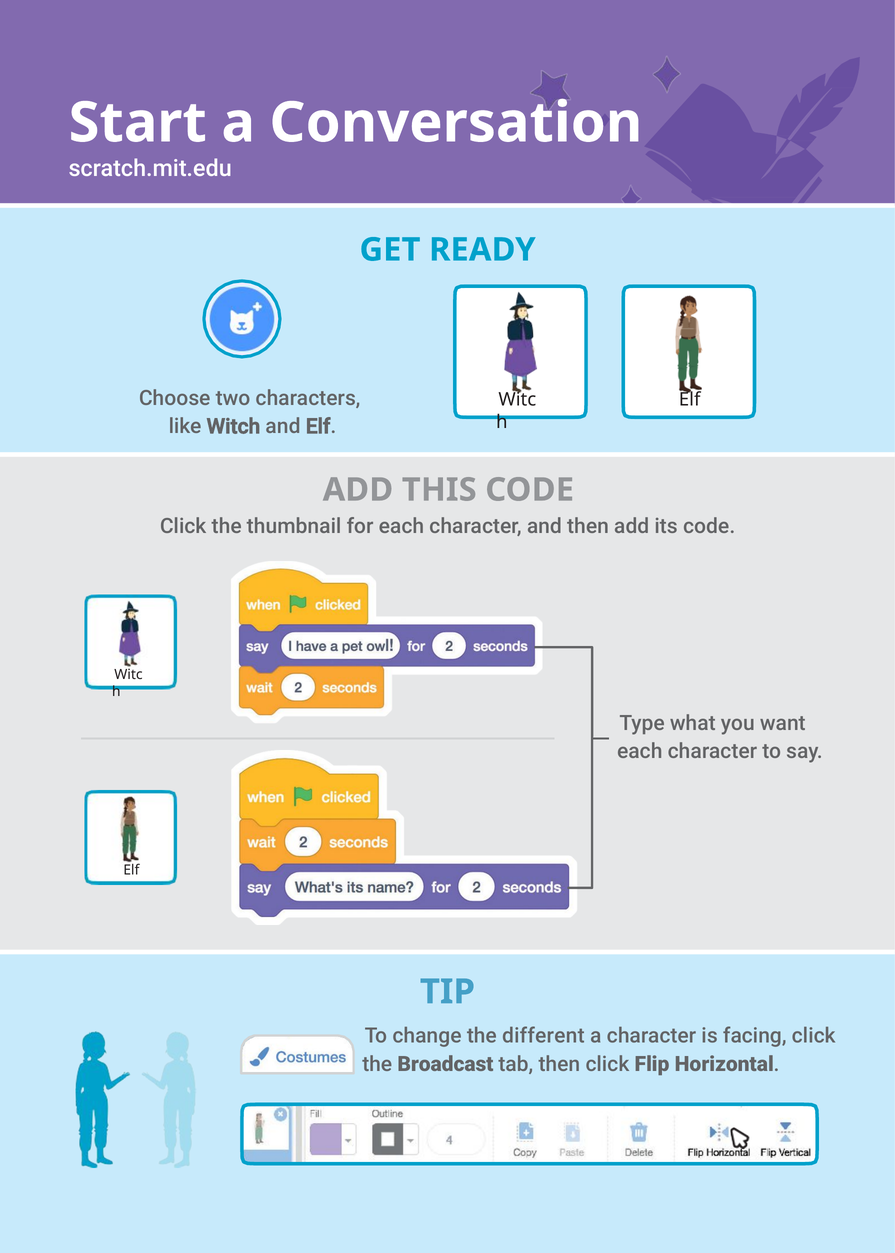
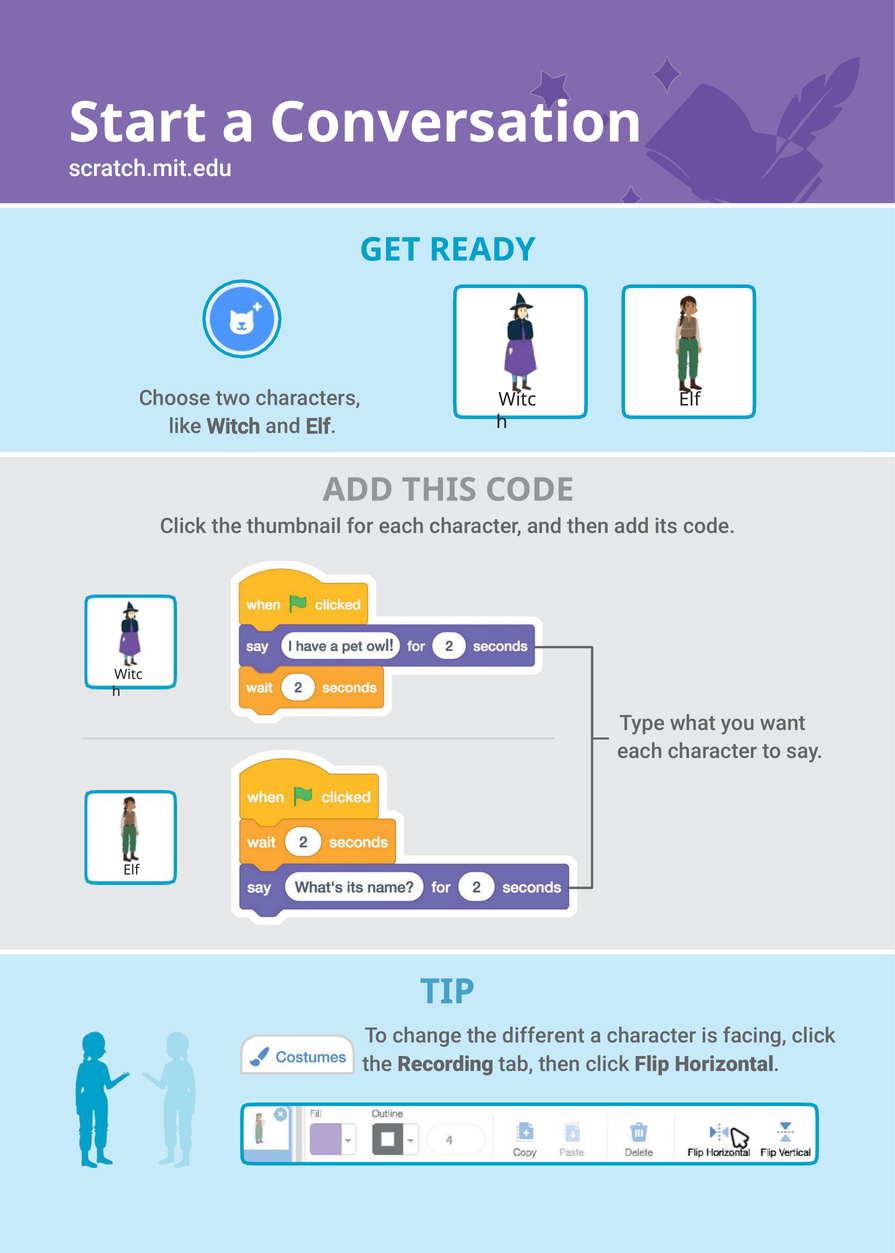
Broadcast: Broadcast -> Recording (446, 1064)
